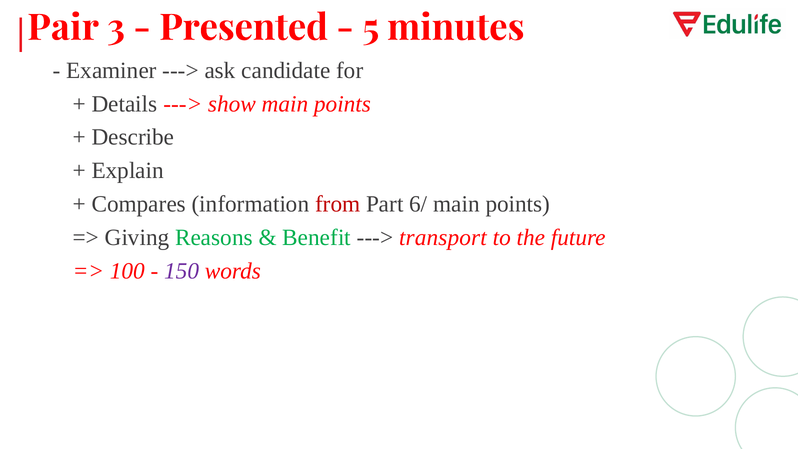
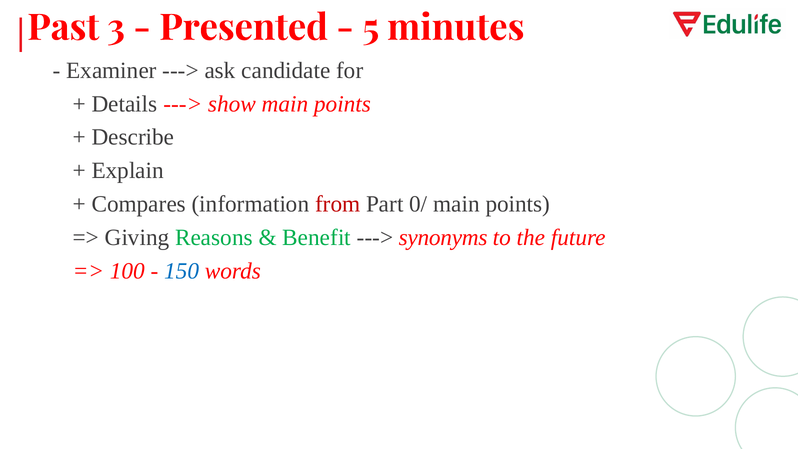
Pair: Pair -> Past (63, 28)
6/: 6/ -> 0/ (418, 204)
transport: transport -> synonyms (443, 238)
150 colour: purple -> blue (182, 271)
